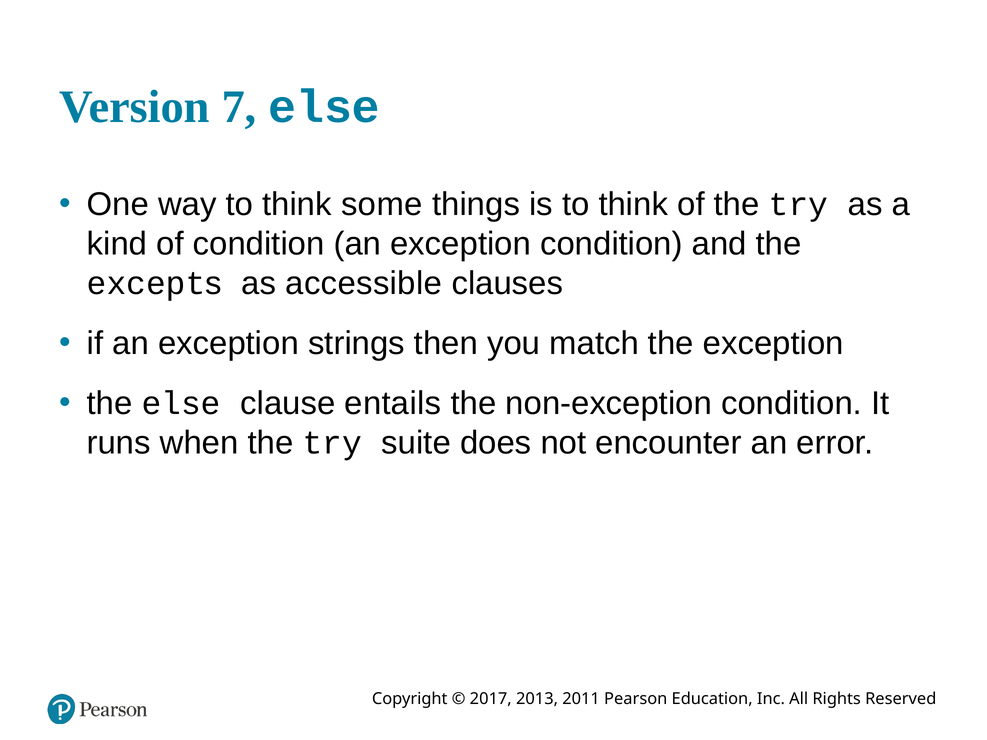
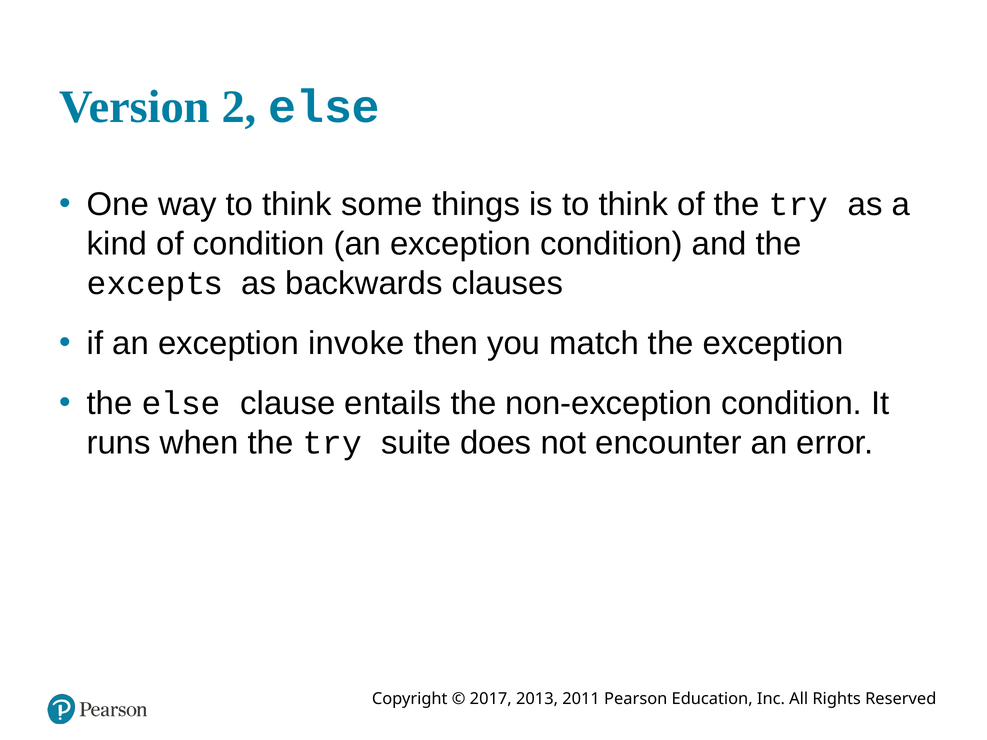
7: 7 -> 2 (239, 107)
accessible: accessible -> backwards (364, 284)
strings: strings -> invoke (356, 344)
